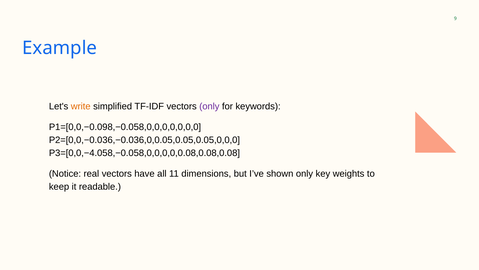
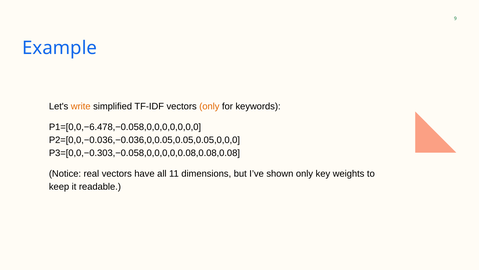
only colour: purple -> orange (209, 106)
P1=[0,0,−0.098,−0.058,0,0,0,0,0,0,0: P1=[0,0,−0.098,−0.058,0,0,0,0,0,0,0 -> P1=[0,0,−6.478,−0.058,0,0,0,0,0,0,0 (125, 127)
P3=[0,0,−4.058,−0.058,0,0,0,0,0.08,0.08,0.08: P3=[0,0,−4.058,−0.058,0,0,0,0,0.08,0.08,0.08 -> P3=[0,0,−0.303,−0.058,0,0,0,0,0.08,0.08,0.08 (144, 153)
